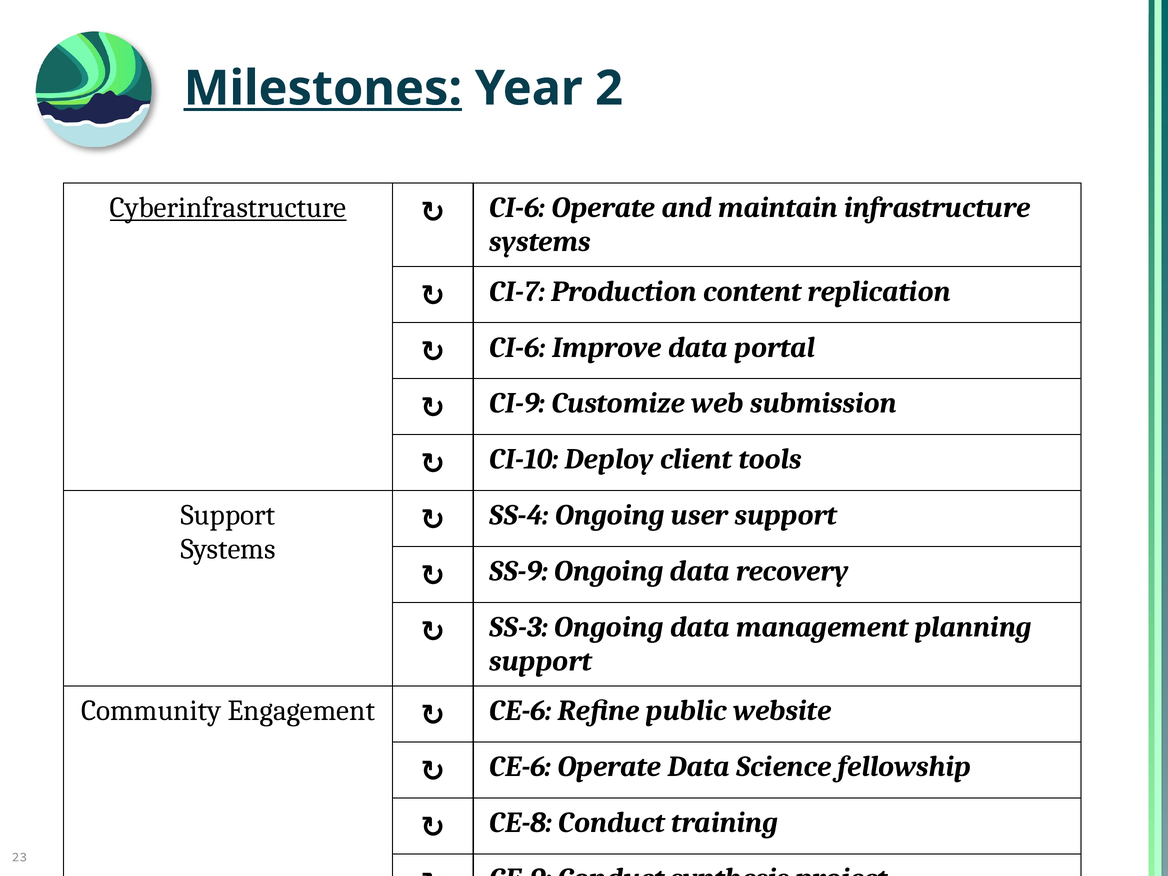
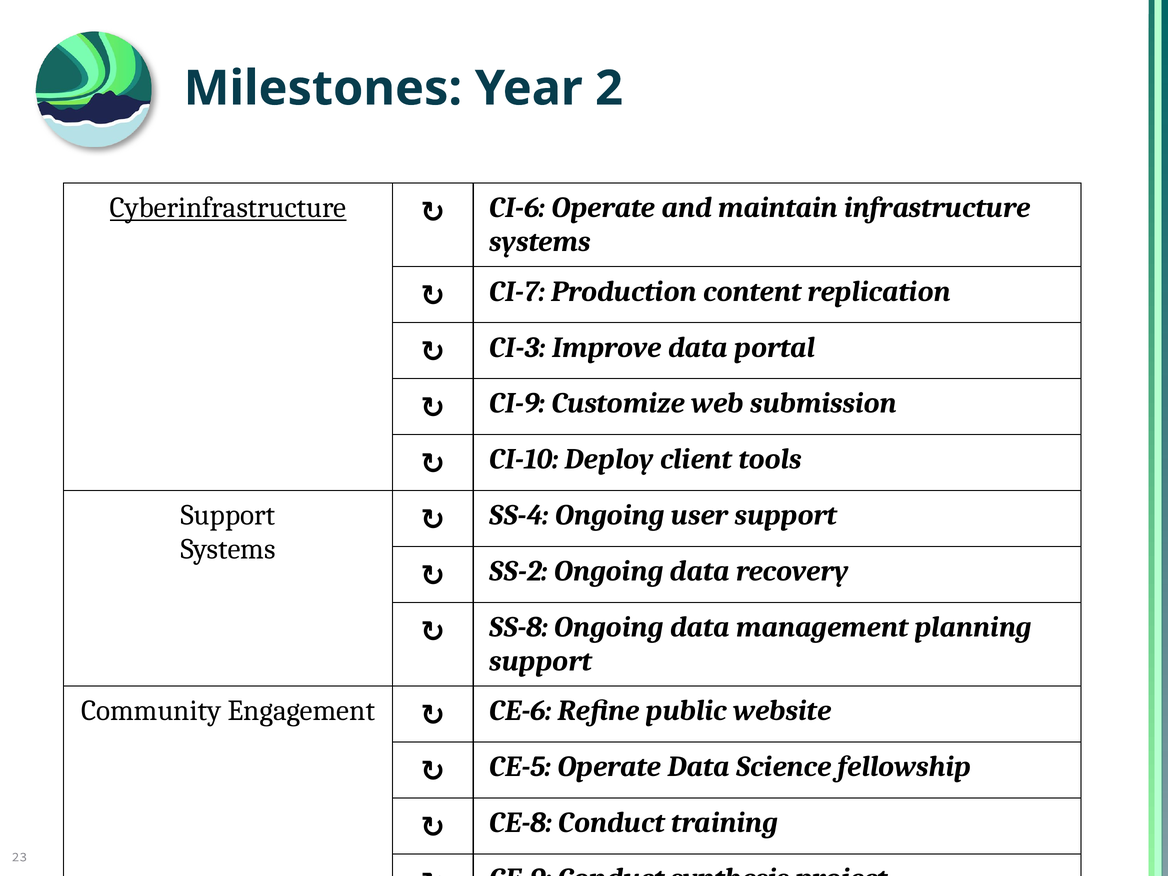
Milestones underline: present -> none (323, 88)
CI-6: CI-6 -> CI-3 (518, 347)
SS-9: SS-9 -> SS-2 (519, 571)
SS-3: SS-3 -> SS-8 (519, 627)
CE-6: CE-6 -> CE-5 (520, 767)
